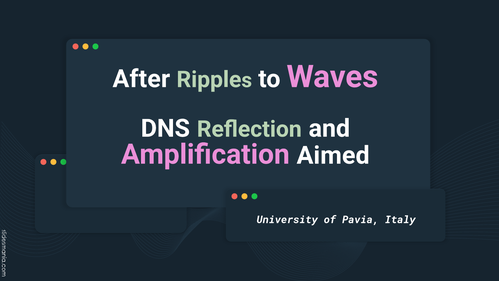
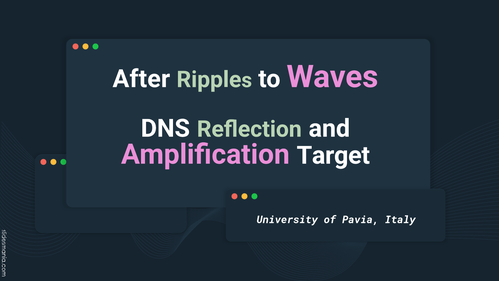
Aimed: Aimed -> Target (333, 155)
